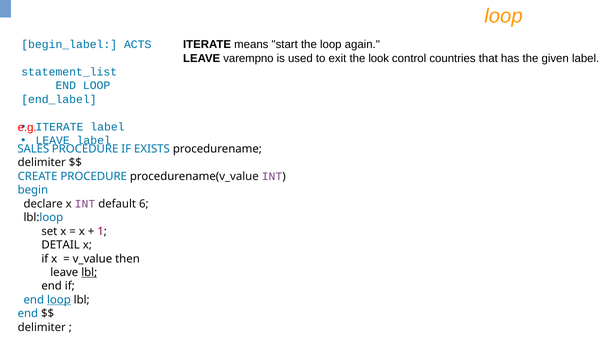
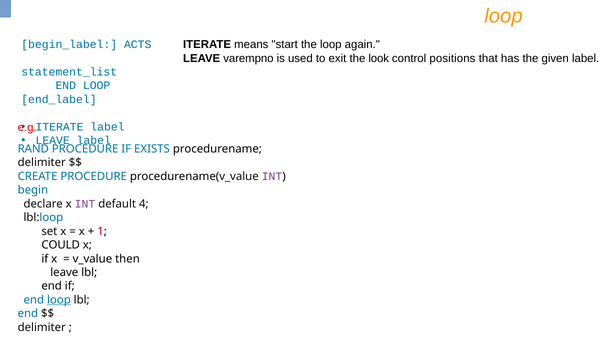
countries: countries -> positions (452, 58)
SALES: SALES -> RAND (33, 149)
6: 6 -> 4 (144, 204)
DETAIL: DETAIL -> COULD (61, 245)
lbl underline: present -> none (89, 272)
